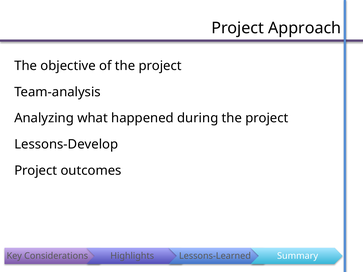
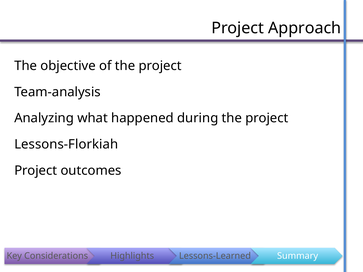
Lessons-Develop: Lessons-Develop -> Lessons-Florkiah (66, 144)
